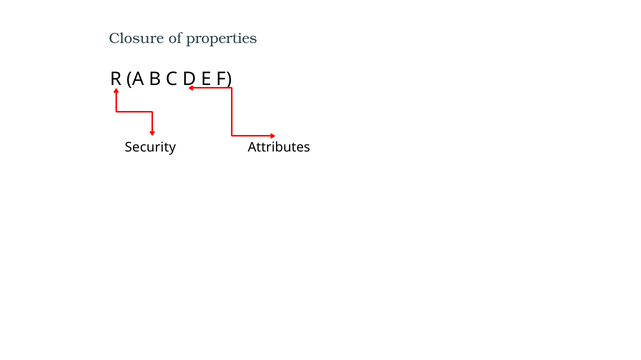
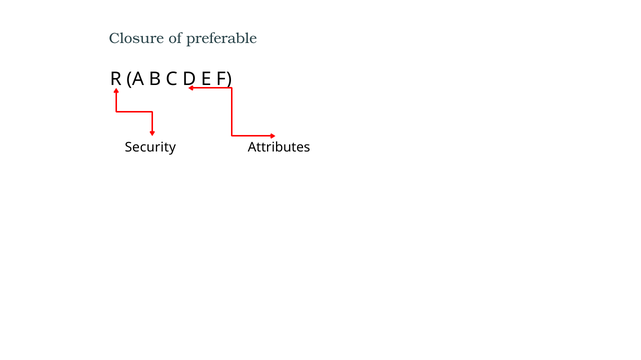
properties: properties -> preferable (222, 39)
